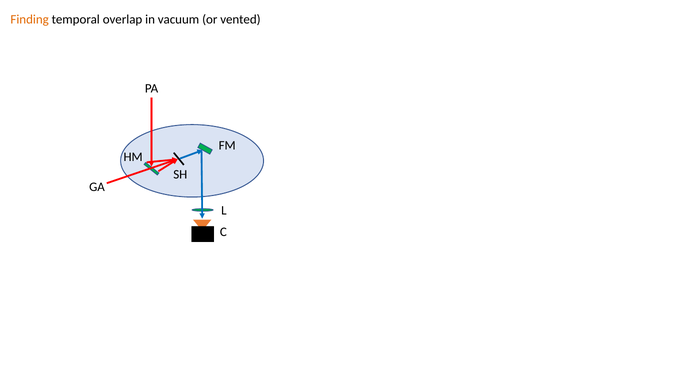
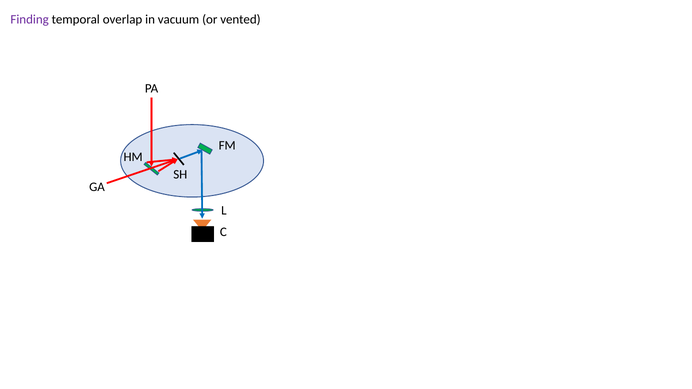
Finding colour: orange -> purple (30, 20)
